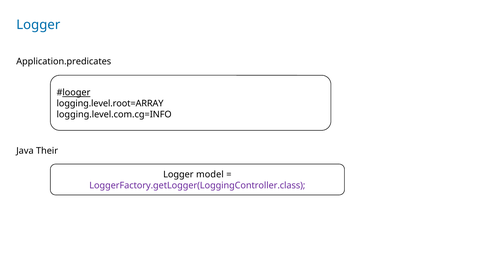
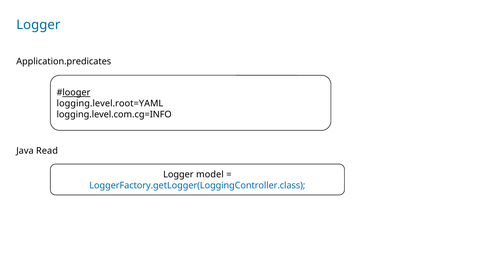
logging.level.root=ARRAY: logging.level.root=ARRAY -> logging.level.root=YAML (110, 103)
Their: Their -> Read (47, 151)
LoggerFactory.getLogger(LoggingController.class colour: purple -> blue (197, 186)
